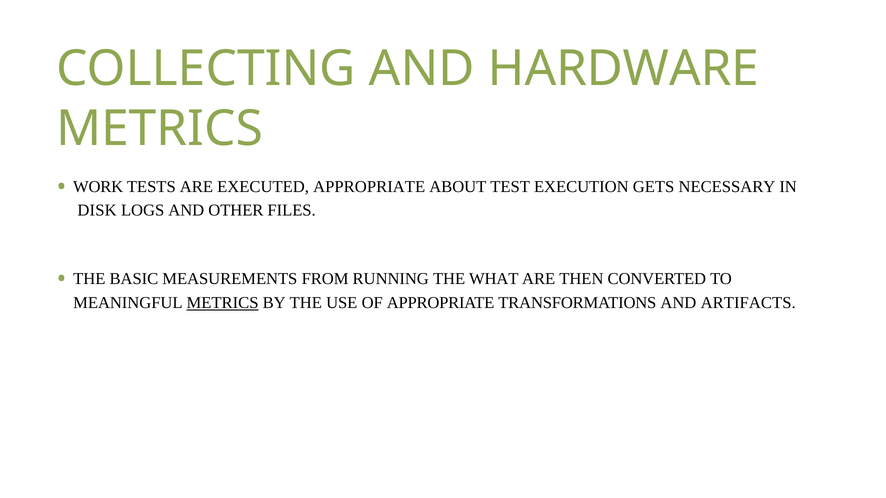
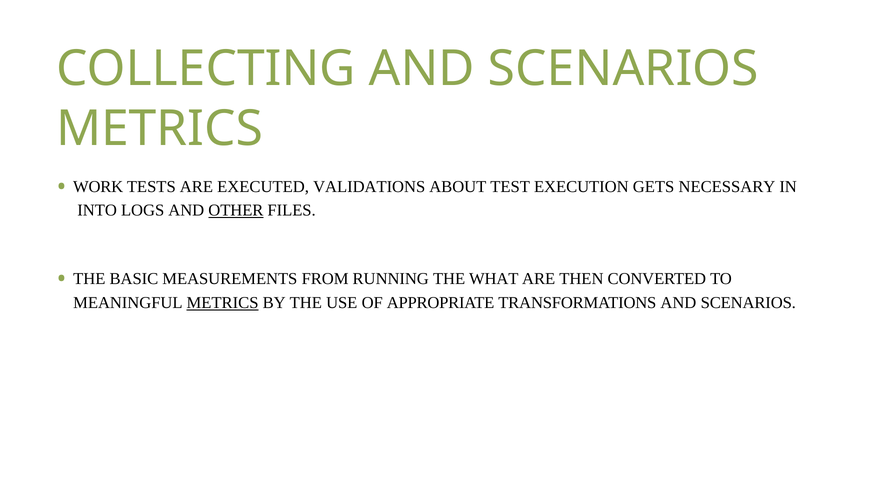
COLLECTING AND HARDWARE: HARDWARE -> SCENARIOS (623, 69)
EXECUTED APPROPRIATE: APPROPRIATE -> VALIDATIONS (369, 187)
DISK: DISK -> INTO (97, 211)
OTHER underline: none -> present (236, 211)
TRANSFORMATIONS AND ARTIFACTS: ARTIFACTS -> SCENARIOS (748, 303)
